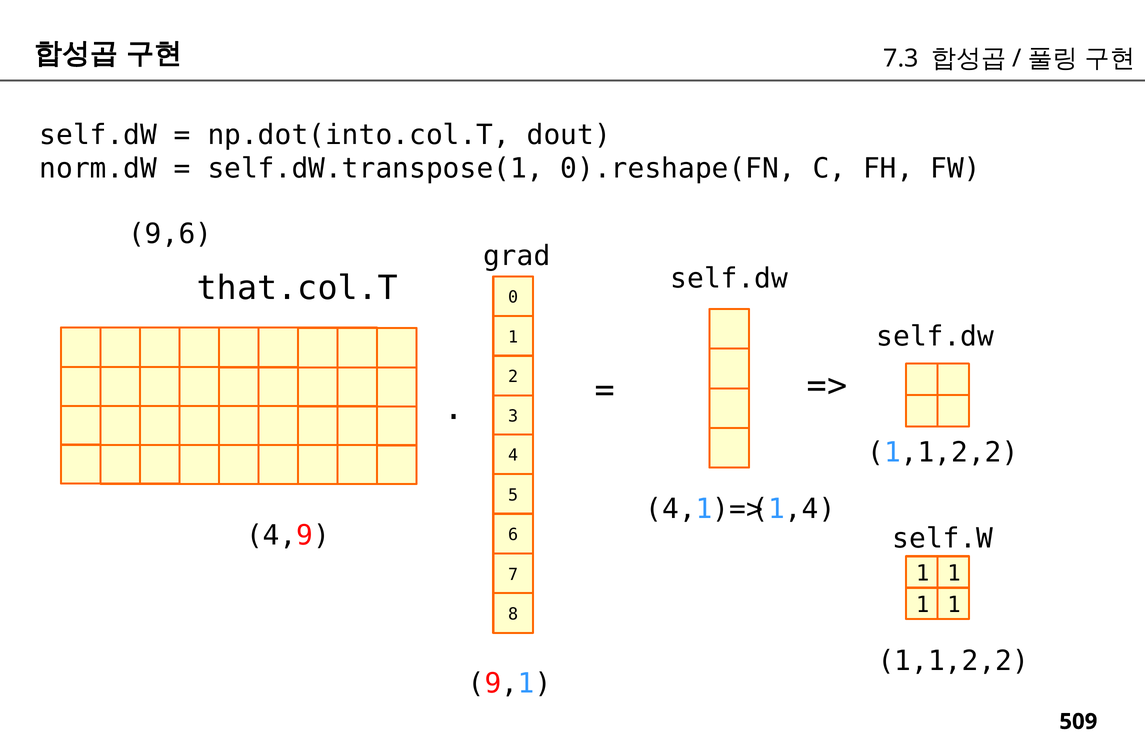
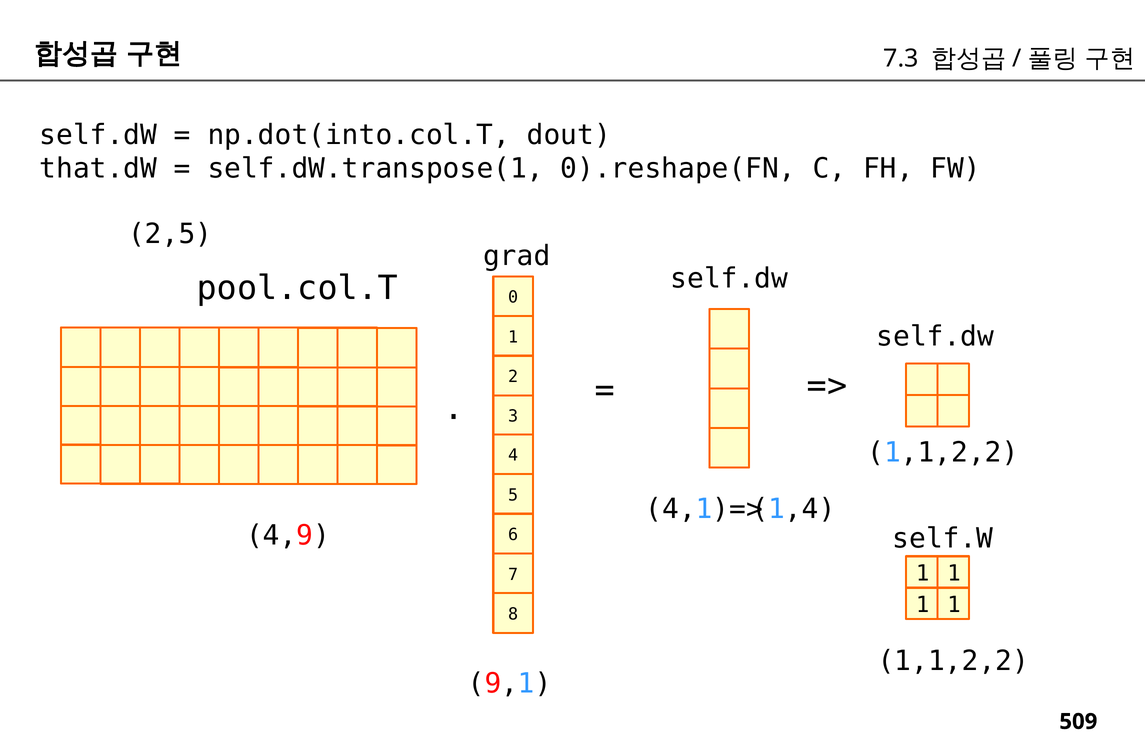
norm.dW: norm.dW -> that.dW (98, 169)
9,6: 9,6 -> 2,5 (170, 234)
that.col.T: that.col.T -> pool.col.T (297, 288)
